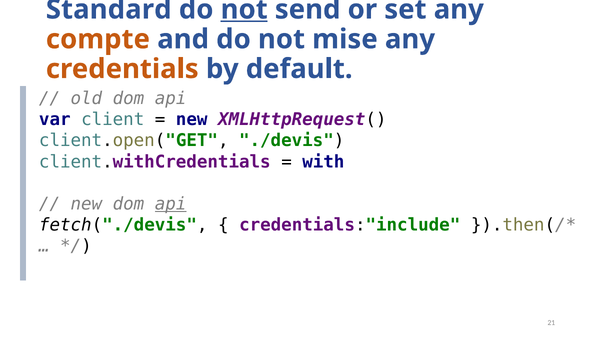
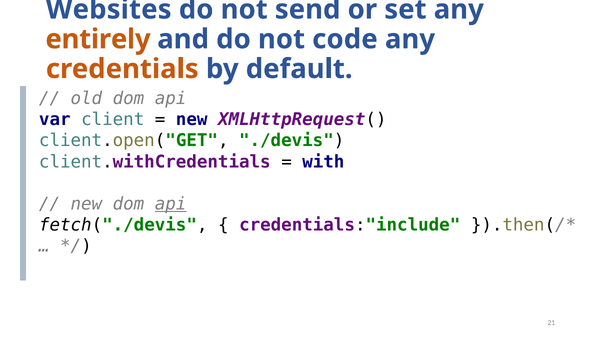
Standard: Standard -> Websites (109, 9)
not underline: present -> none (244, 9)
compte: compte -> entirely (98, 39)
mise: mise -> code (345, 39)
